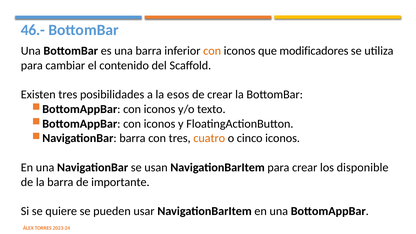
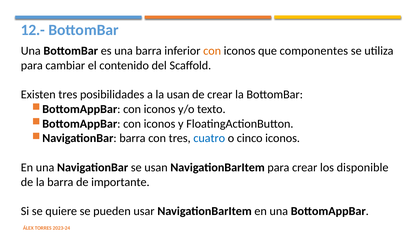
46.-: 46.- -> 12.- (33, 30)
modificadores: modificadores -> componentes (314, 51)
la esos: esos -> usan (178, 95)
cuatro colour: orange -> blue (209, 138)
